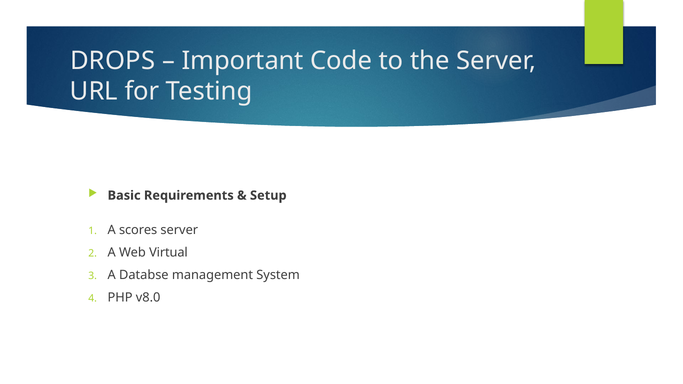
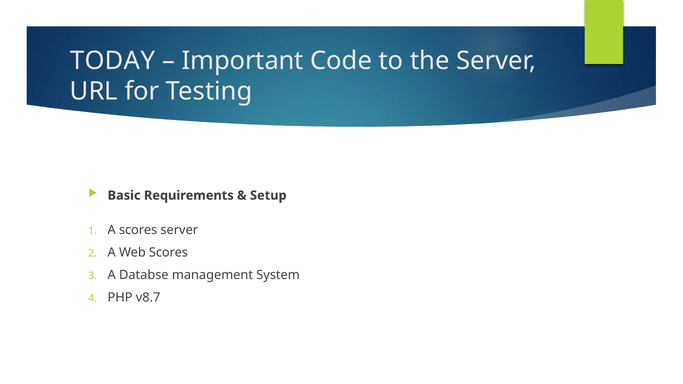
DROPS: DROPS -> TODAY (113, 61)
Web Virtual: Virtual -> Scores (168, 253)
v8.0: v8.0 -> v8.7 (148, 298)
